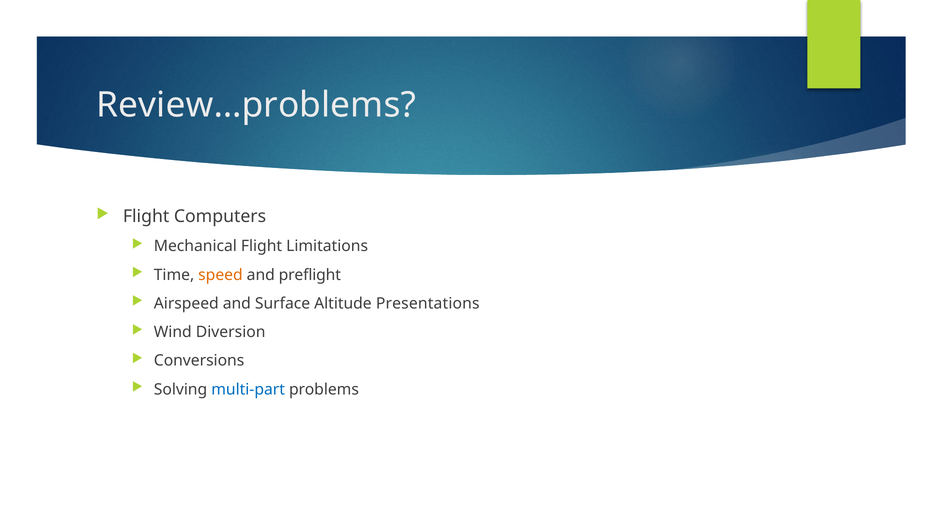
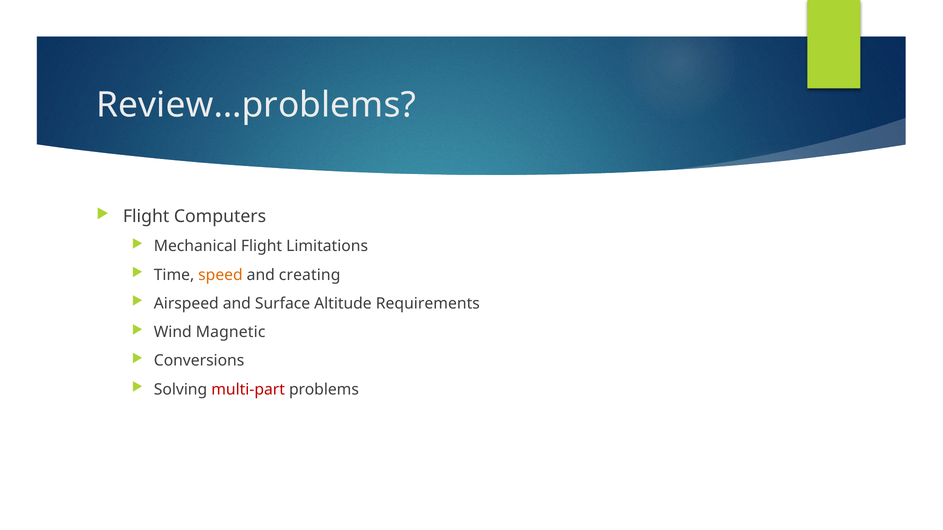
preflight: preflight -> creating (310, 275)
Presentations: Presentations -> Requirements (428, 304)
Diversion: Diversion -> Magnetic (231, 332)
multi-part colour: blue -> red (248, 390)
